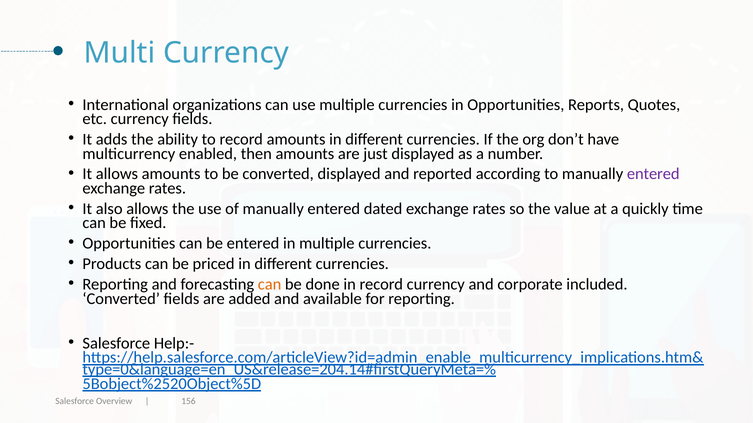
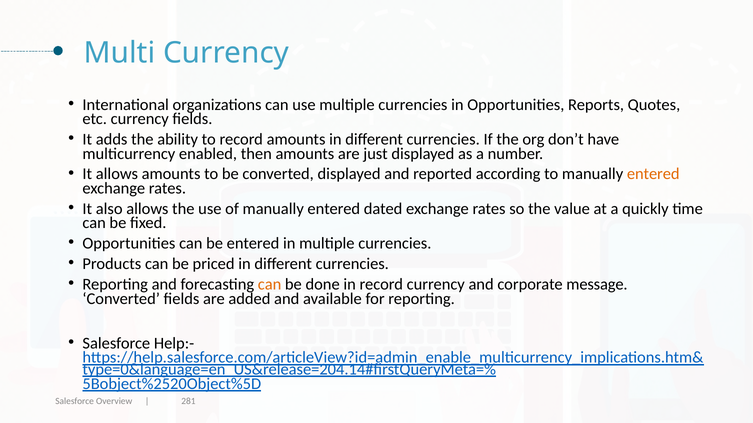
entered colour: purple -> orange (653, 174)
included: included -> message (597, 285)
156: 156 -> 281 (188, 402)
